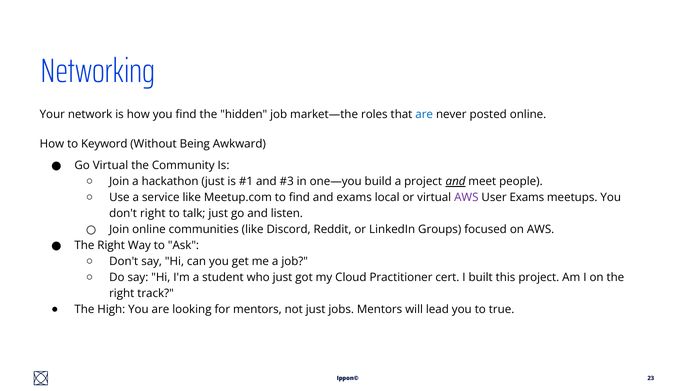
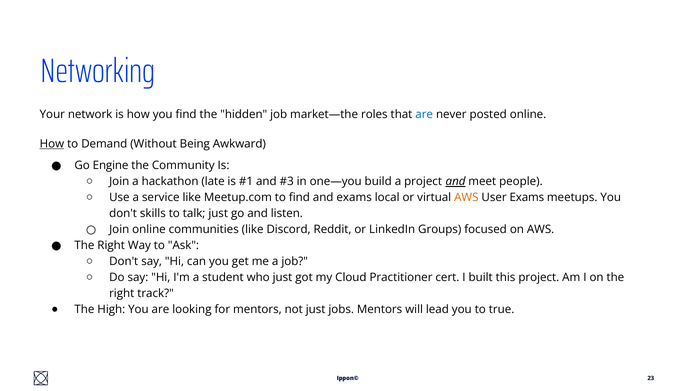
How underline: none -> present (52, 144)
Keyword: Keyword -> Demand (104, 144)
Go Virtual: Virtual -> Engine (111, 166)
hackathon just: just -> late (213, 182)
AWS colour: purple -> orange (466, 197)
don't right: right -> skills (153, 213)
